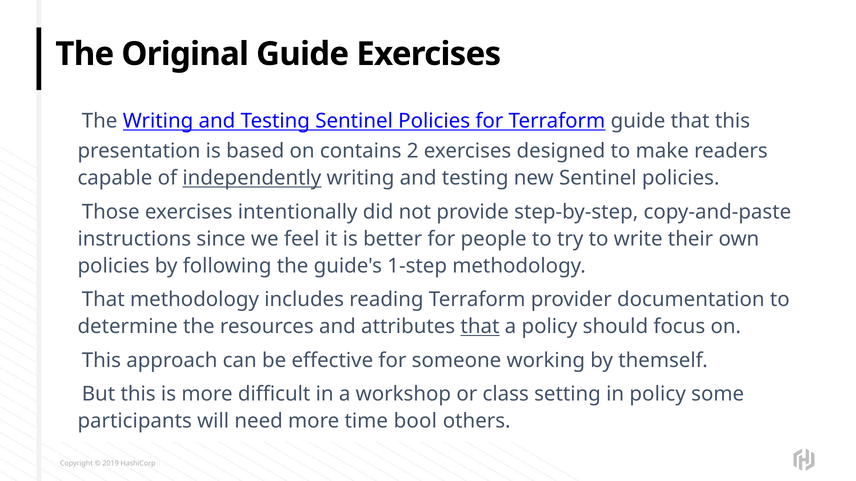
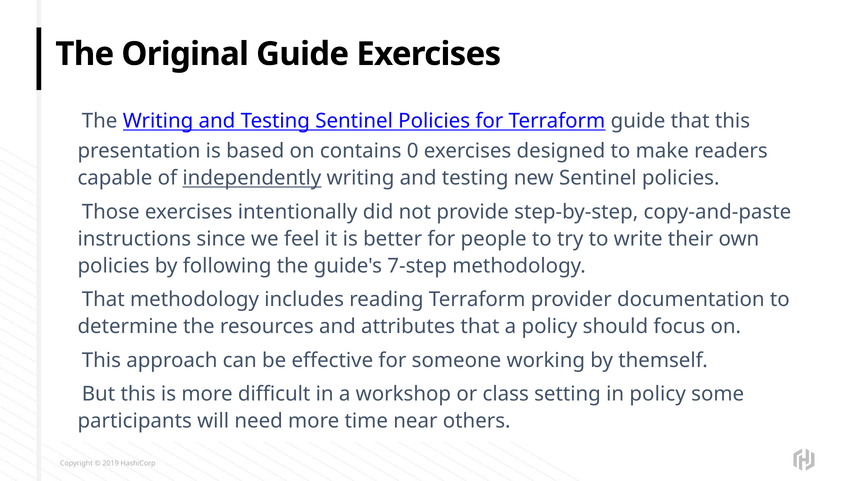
2: 2 -> 0 (413, 151)
1-step: 1-step -> 7-step (417, 266)
that underline: present -> none (480, 327)
bool: bool -> near (415, 422)
